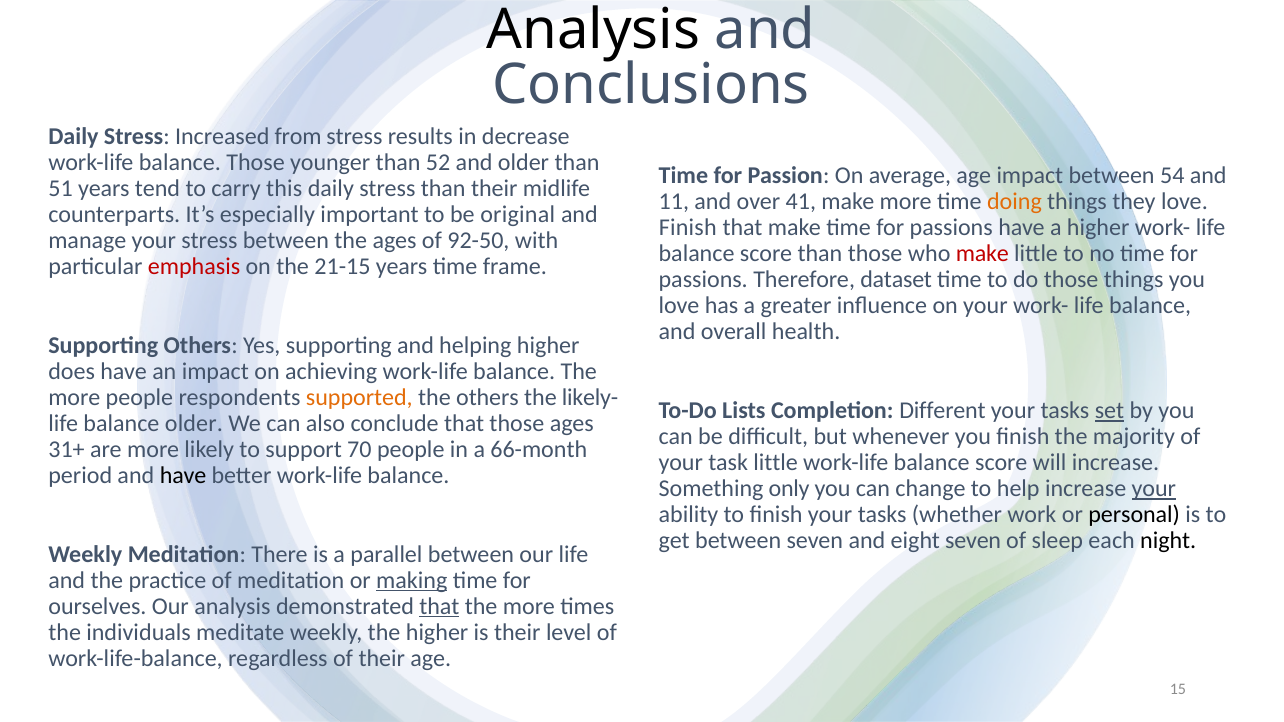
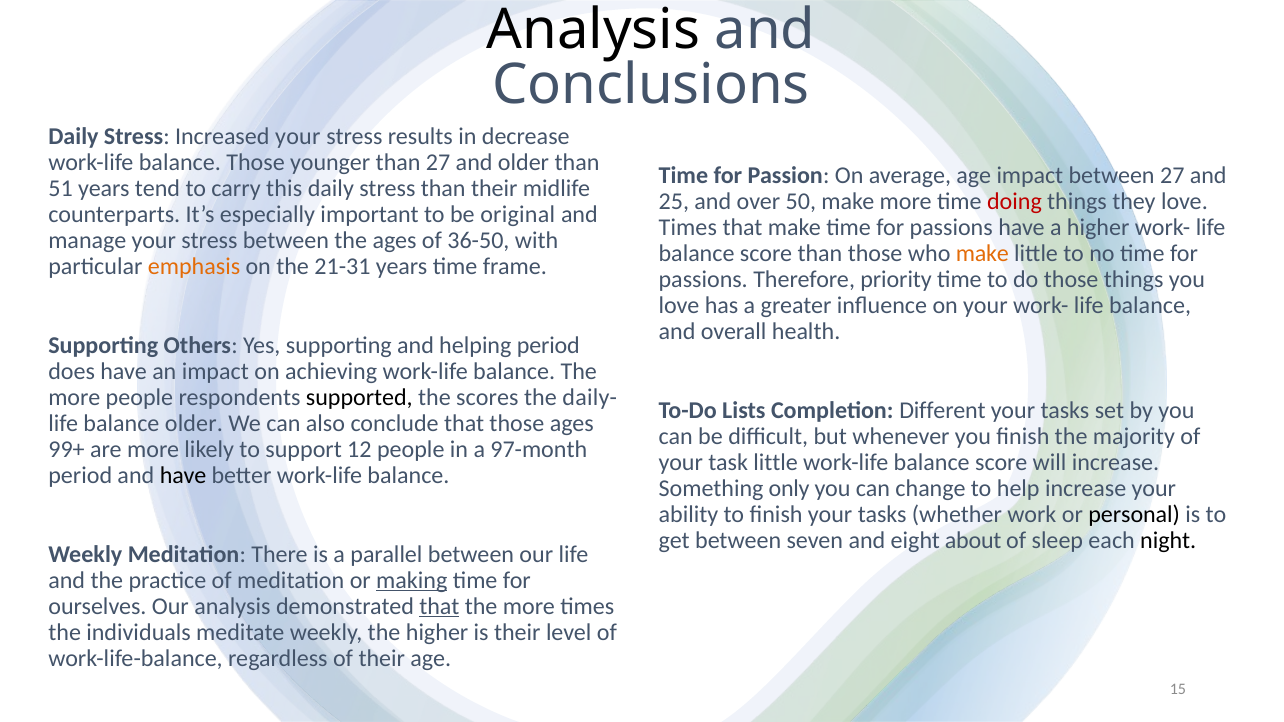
Increased from: from -> your (298, 137)
than 52: 52 -> 27 (438, 163)
between 54: 54 -> 27 (1172, 176)
11: 11 -> 25 (674, 202)
41: 41 -> 50 (801, 202)
doing colour: orange -> red (1014, 202)
Finish: Finish -> Times (688, 228)
92-50: 92-50 -> 36-50 (478, 241)
make colour: red -> orange (982, 254)
emphasis colour: red -> orange (194, 267)
21-15: 21-15 -> 21-31 (342, 267)
dataset: dataset -> priority (896, 280)
helping higher: higher -> period (548, 345)
supported colour: orange -> black (359, 397)
the others: others -> scores (487, 397)
likely-: likely- -> daily- (590, 397)
set underline: present -> none (1110, 411)
31+: 31+ -> 99+ (67, 450)
70: 70 -> 12 (359, 450)
66-month: 66-month -> 97-month (539, 450)
your underline: present -> none (1154, 489)
eight seven: seven -> about (973, 541)
